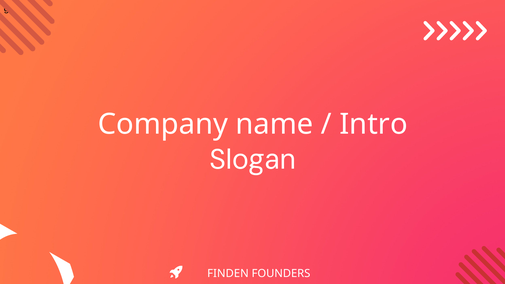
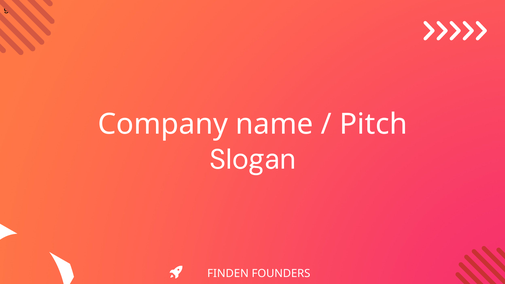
Intro: Intro -> Pitch (373, 124)
